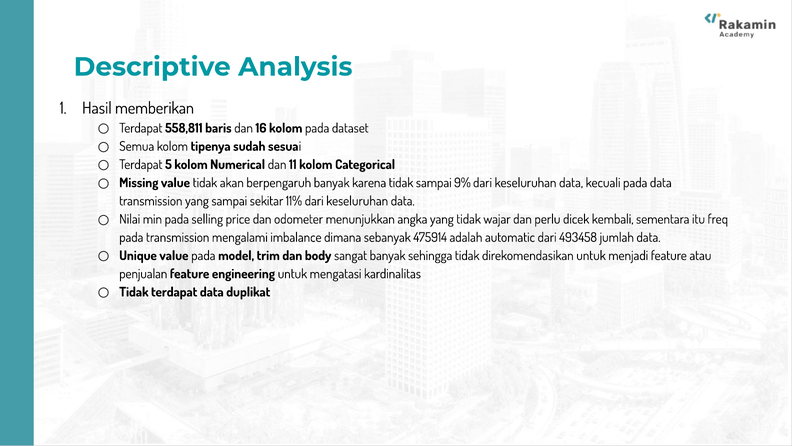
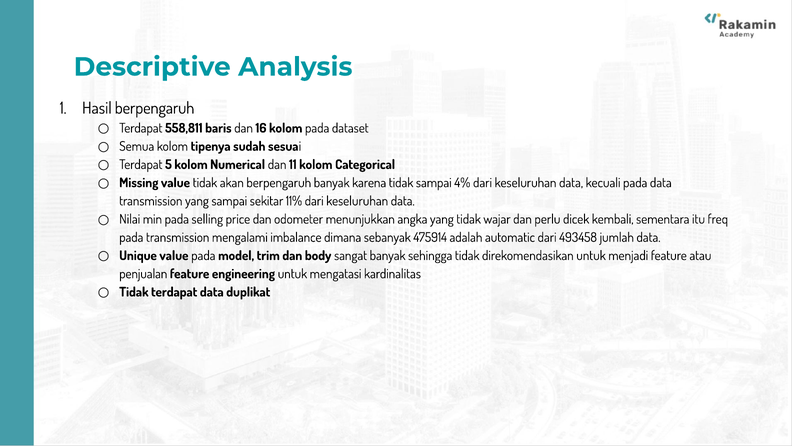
Hasil memberikan: memberikan -> berpengaruh (155, 108)
9%: 9% -> 4% (462, 183)
